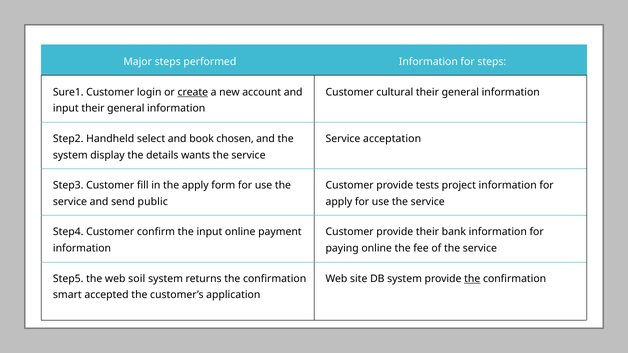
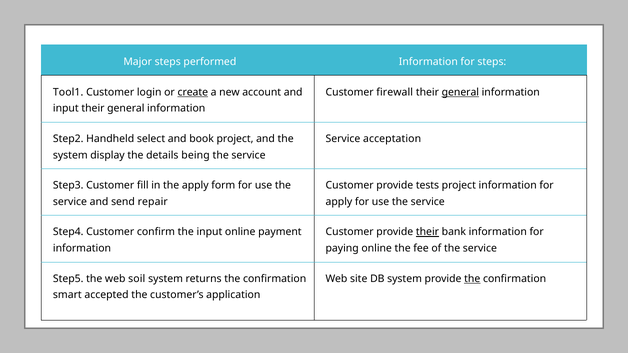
Sure1: Sure1 -> Tool1 (68, 92)
cultural: cultural -> firewall (395, 92)
general underline: none -> present (460, 92)
book chosen: chosen -> project (235, 139)
wants: wants -> being (196, 155)
public: public -> repair (153, 202)
their underline: none -> present (427, 232)
